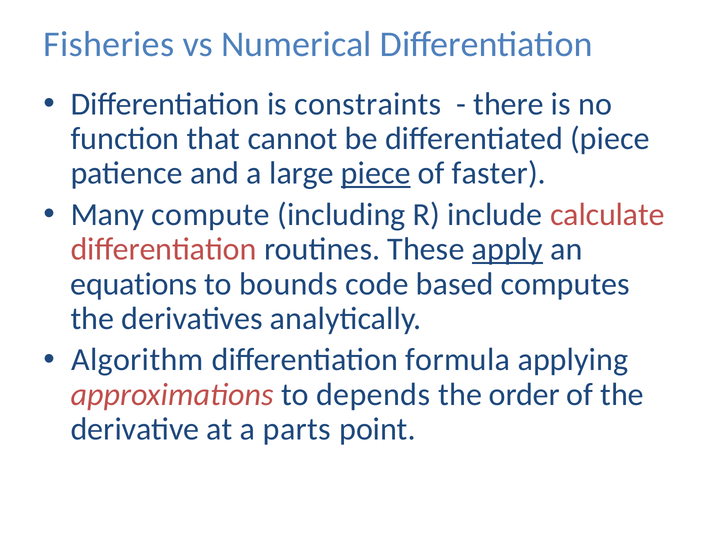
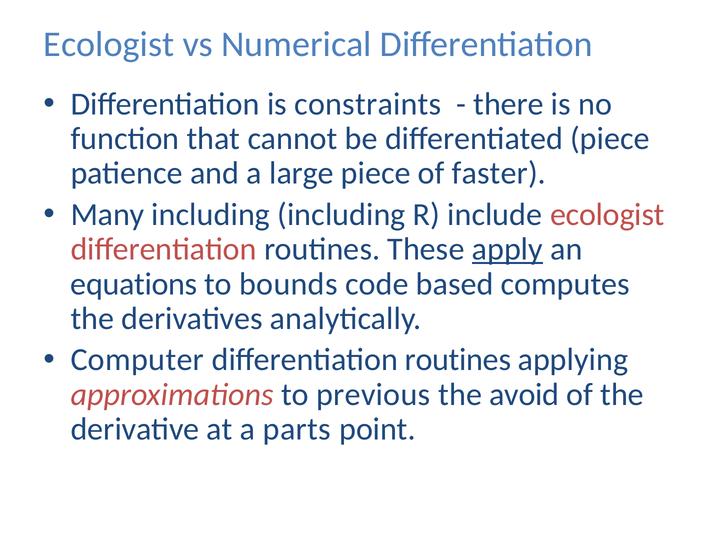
Fisheries: Fisheries -> Ecologist (109, 44)
piece underline: present -> none (376, 173)
Many compute: compute -> including (211, 215)
include calculate: calculate -> ecologist (607, 215)
Algorithm: Algorithm -> Computer (137, 360)
formula: formula -> routines (458, 360)
depends: depends -> previous (373, 395)
order: order -> avoid (524, 395)
